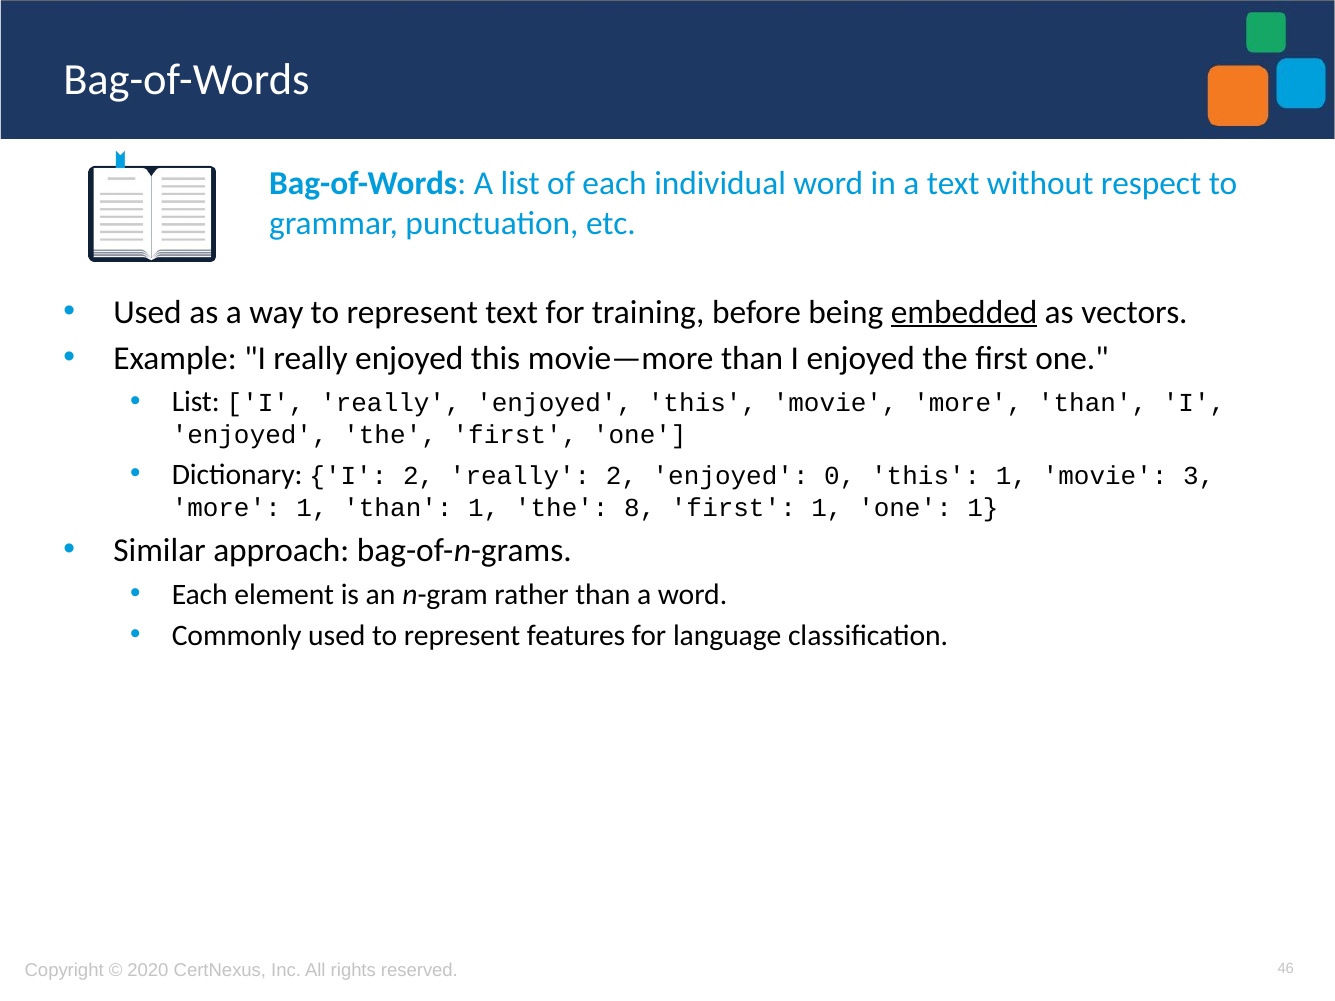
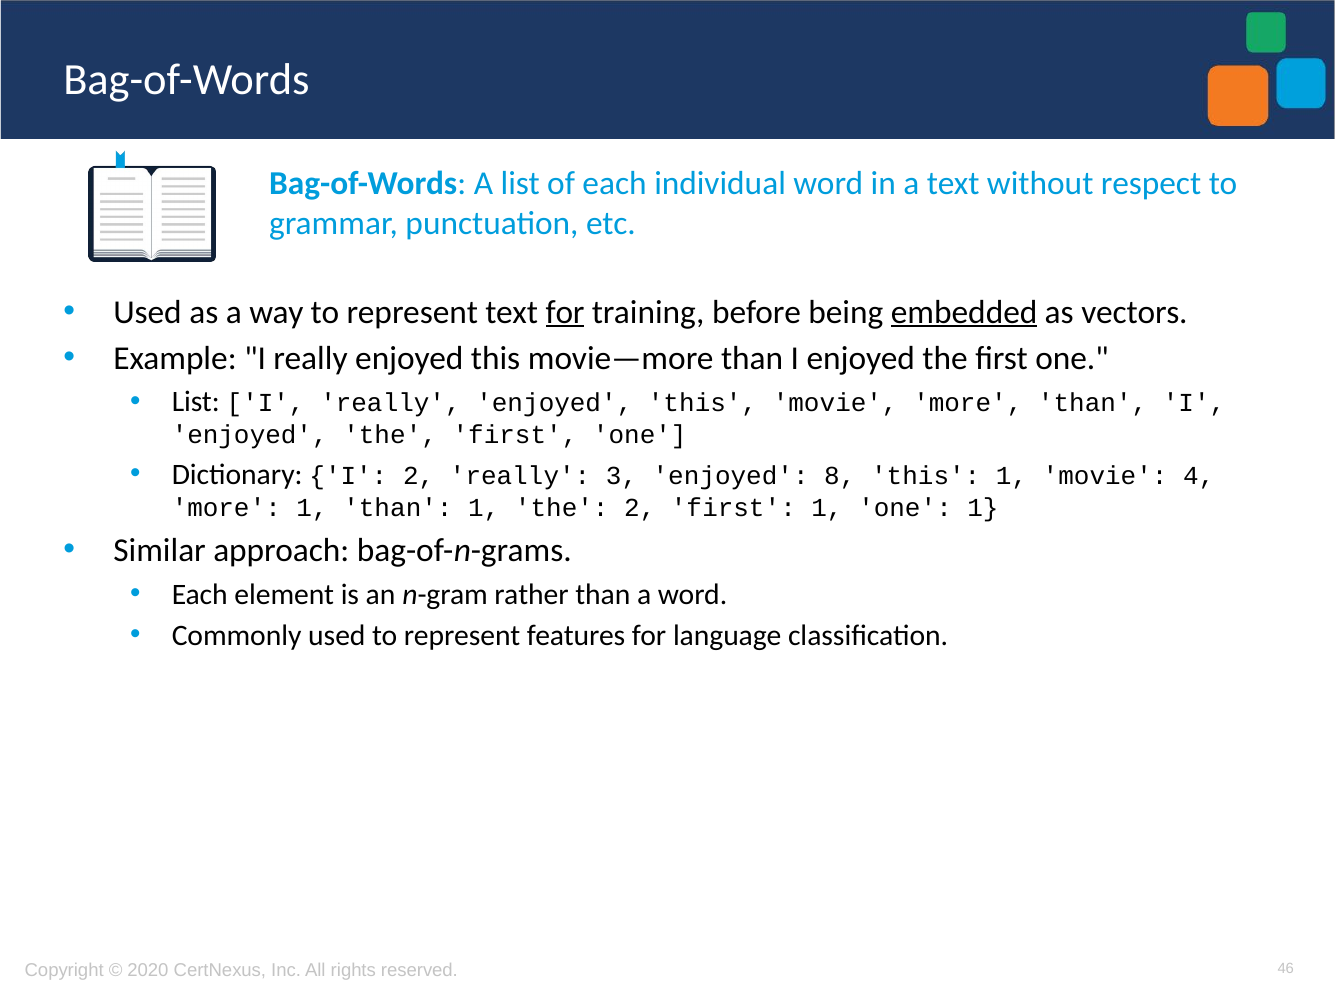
for underline: none -> present (565, 312)
really 2: 2 -> 3 (622, 476)
0: 0 -> 8 (840, 476)
3: 3 -> 4 (1199, 476)
the 8: 8 -> 2 (640, 508)
